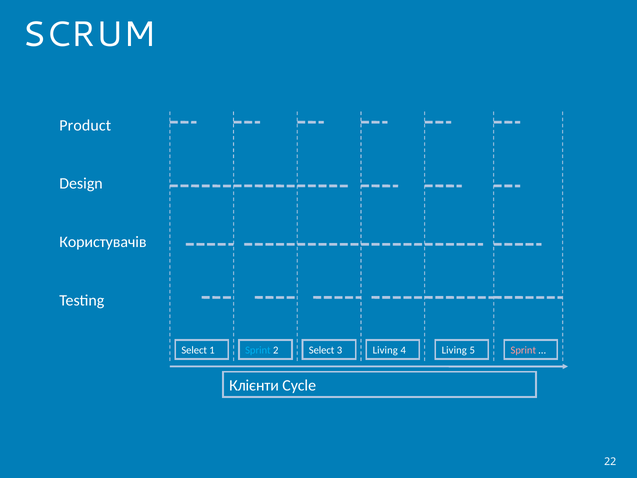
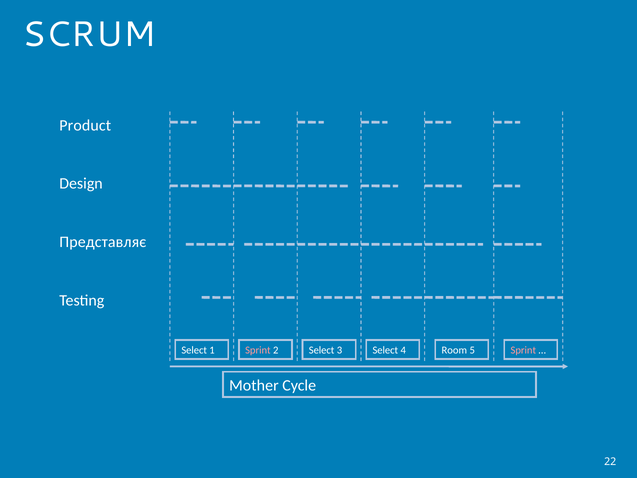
Користувачів: Користувачів -> Представляє (103, 242)
Sprint colour: light blue -> pink (258, 350)
3 Living: Living -> Select (385, 350)
4 Living: Living -> Room (454, 350)
Клієнти: Клієнти -> Mother (254, 385)
